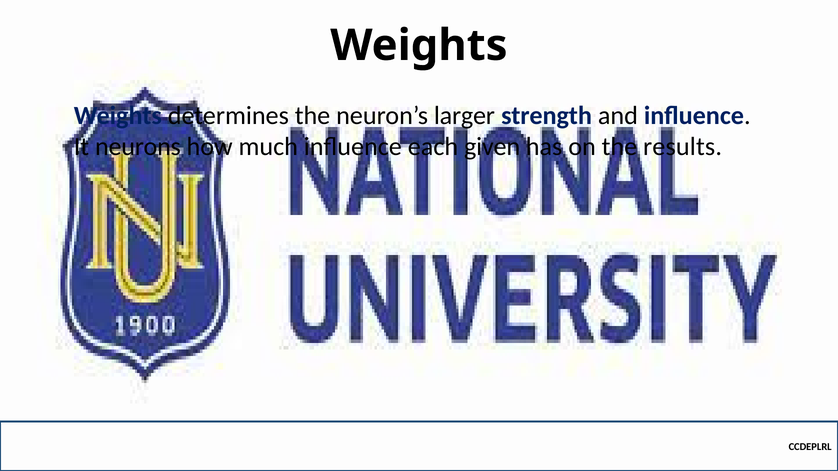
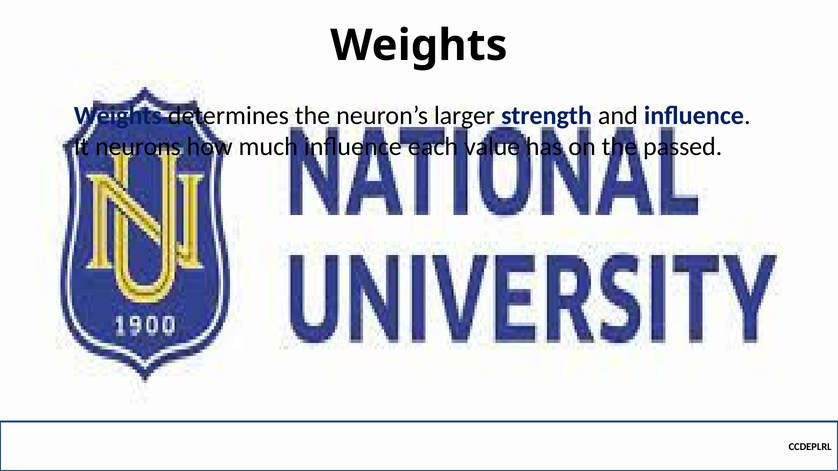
given: given -> value (492, 147)
results: results -> passed (683, 147)
